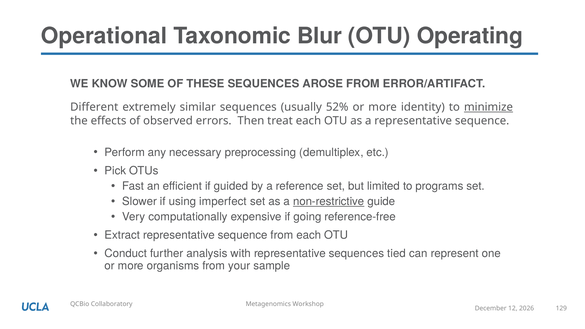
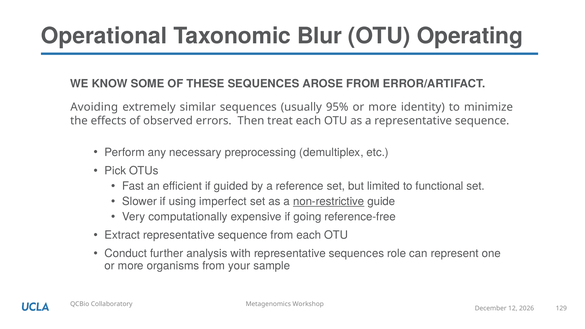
Different: Different -> Avoiding (94, 107)
52%: 52% -> 95% (337, 107)
minimize underline: present -> none (488, 107)
programs: programs -> functional (440, 186)
tied: tied -> role (397, 254)
